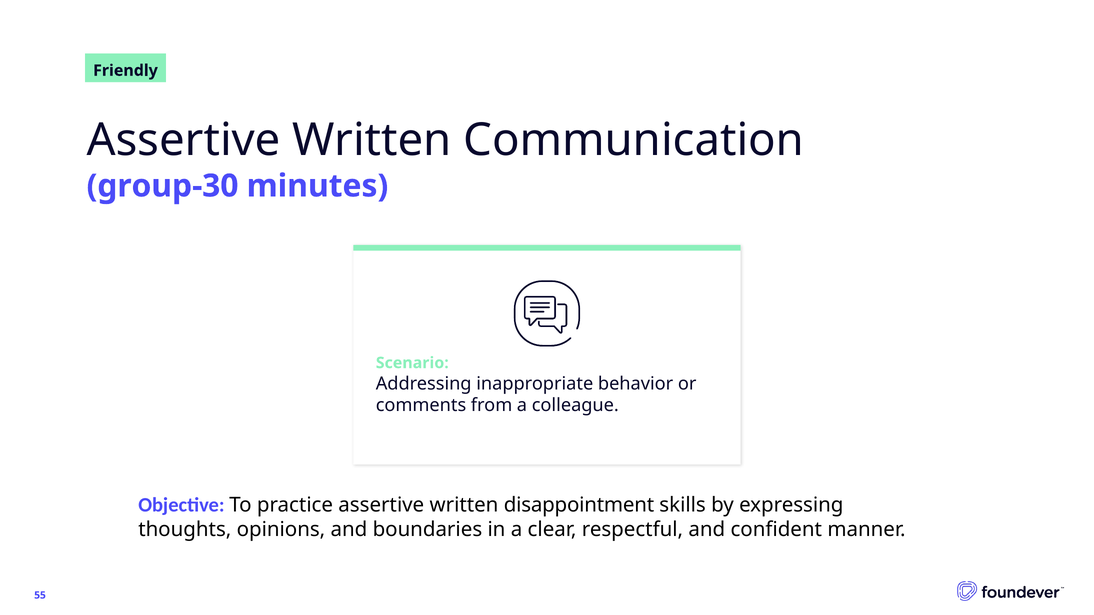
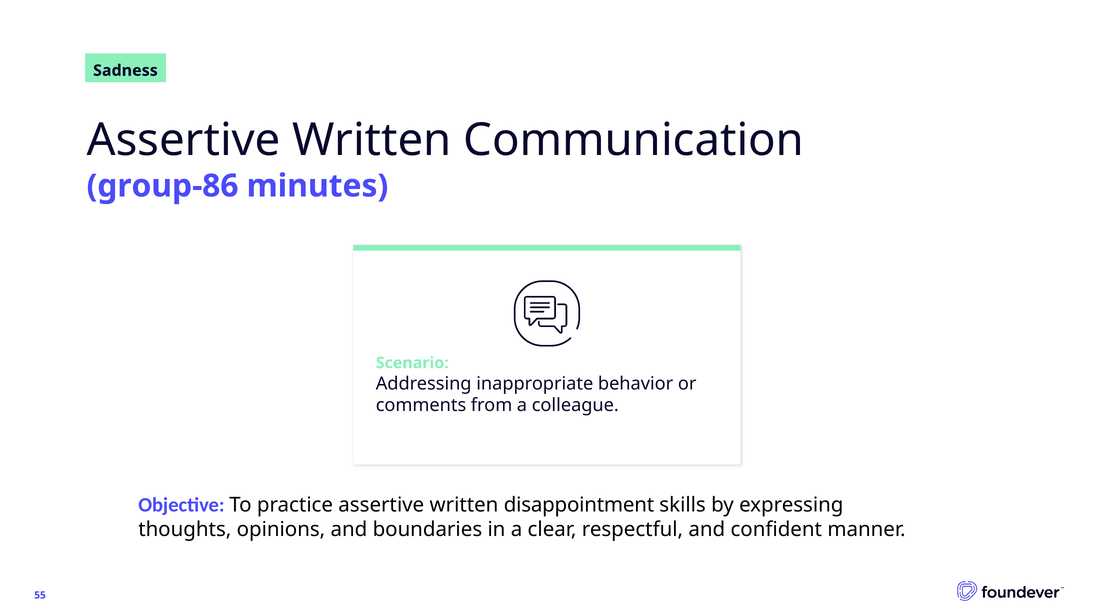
Friendly: Friendly -> Sadness (125, 71)
group-30: group-30 -> group-86 (163, 186)
